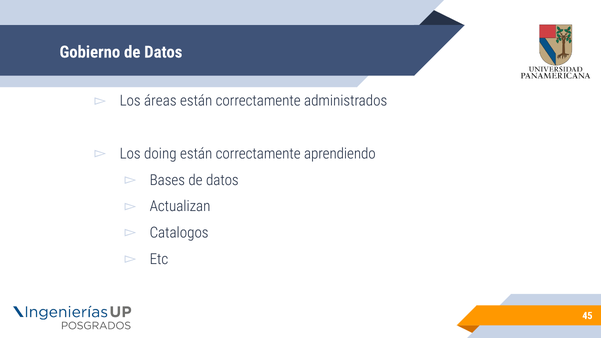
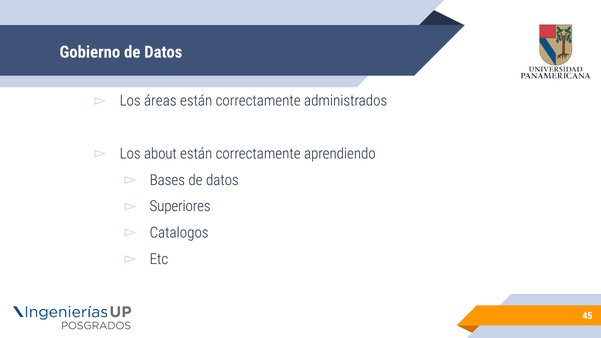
doing: doing -> about (160, 154)
Actualizan: Actualizan -> Superiores (180, 207)
